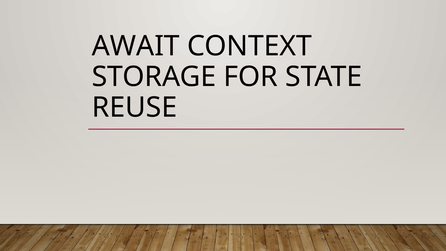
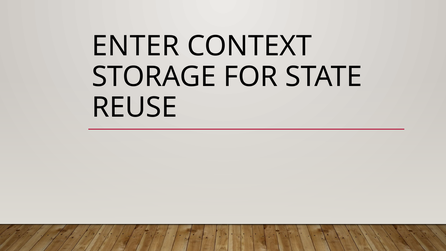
AWAIT: AWAIT -> ENTER (136, 46)
